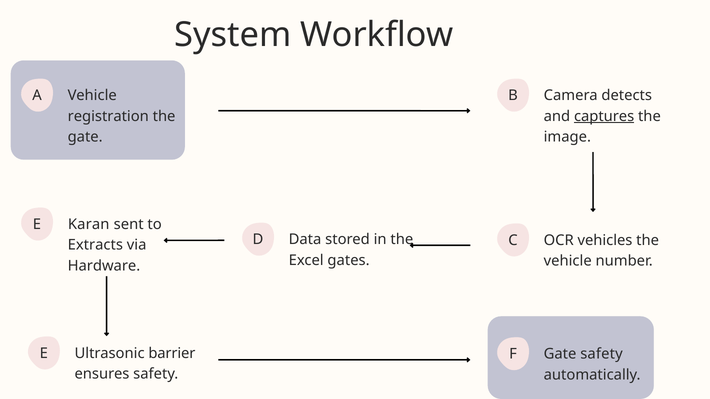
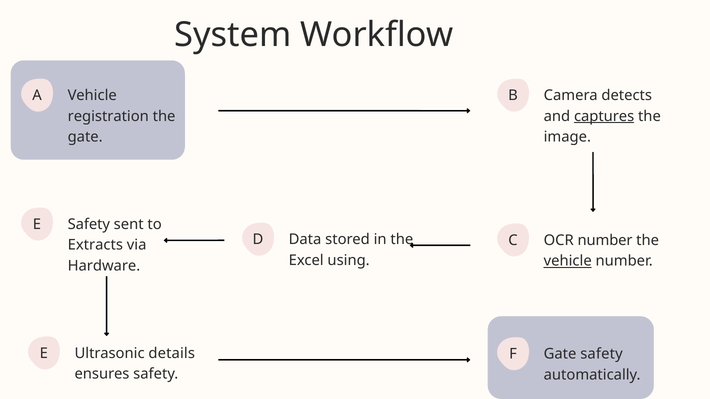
Karan: Karan -> Safety (89, 225)
OCR vehicles: vehicles -> number (605, 241)
gates: gates -> using (349, 260)
vehicle underline: none -> present (568, 261)
barrier: barrier -> details (172, 354)
